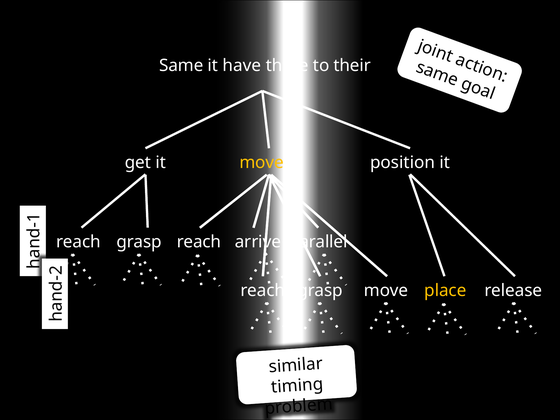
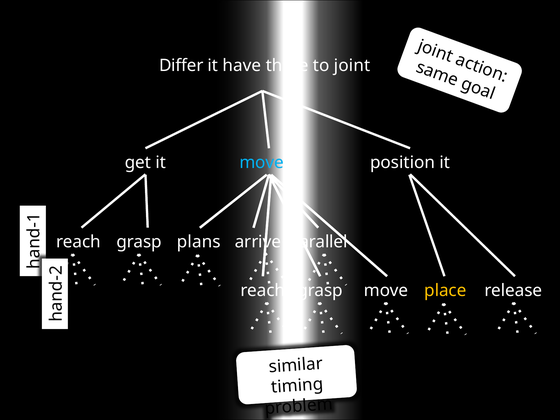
Same: Same -> Differ (181, 66)
their: their -> joint (352, 66)
move colour: yellow -> light blue (262, 162)
reach: reach -> plans (199, 242)
